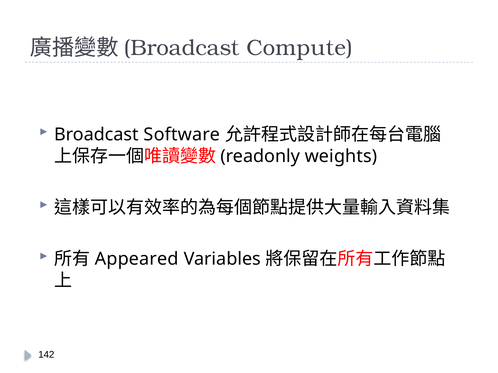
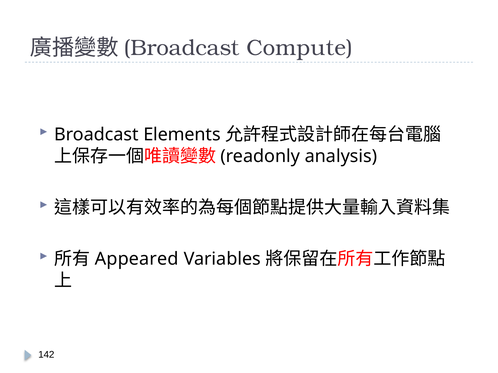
Software: Software -> Elements (182, 135)
weights: weights -> analysis (341, 156)
